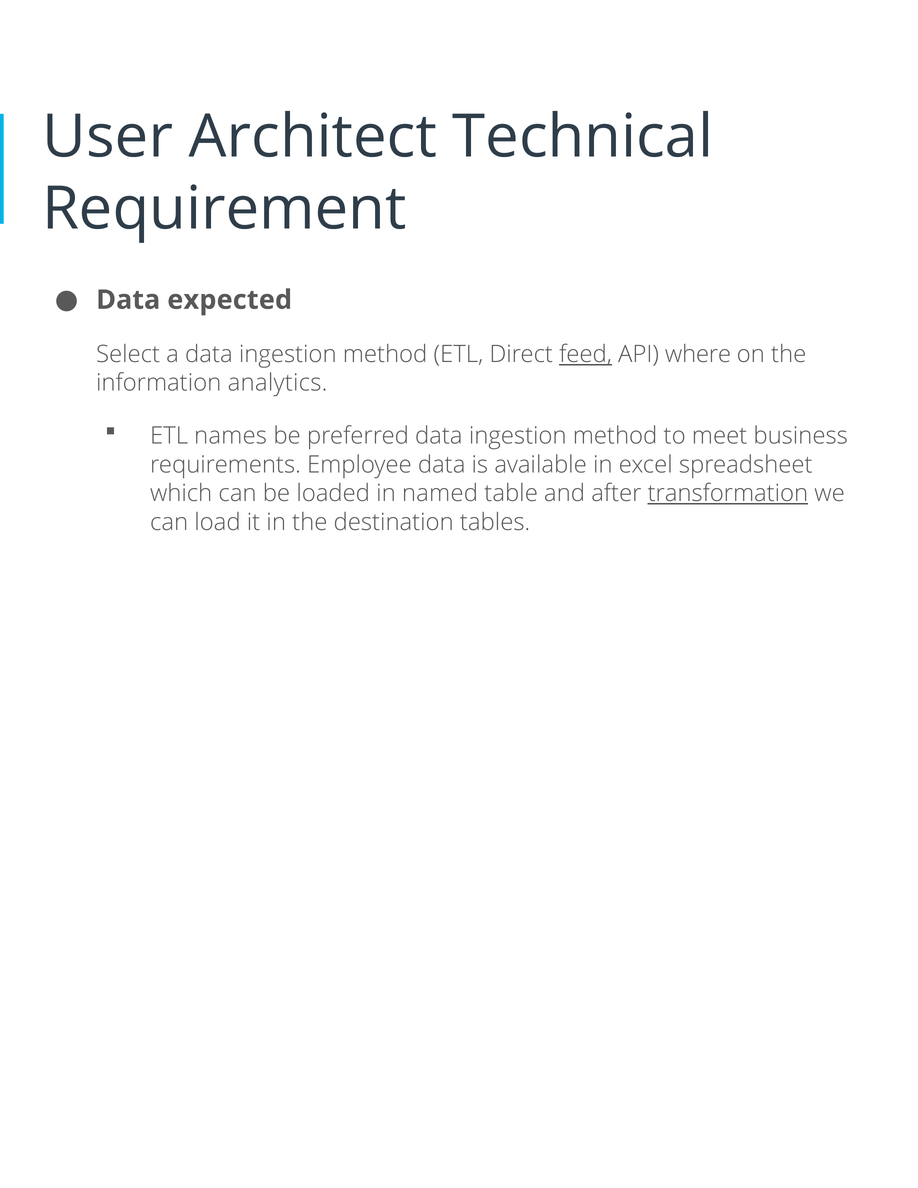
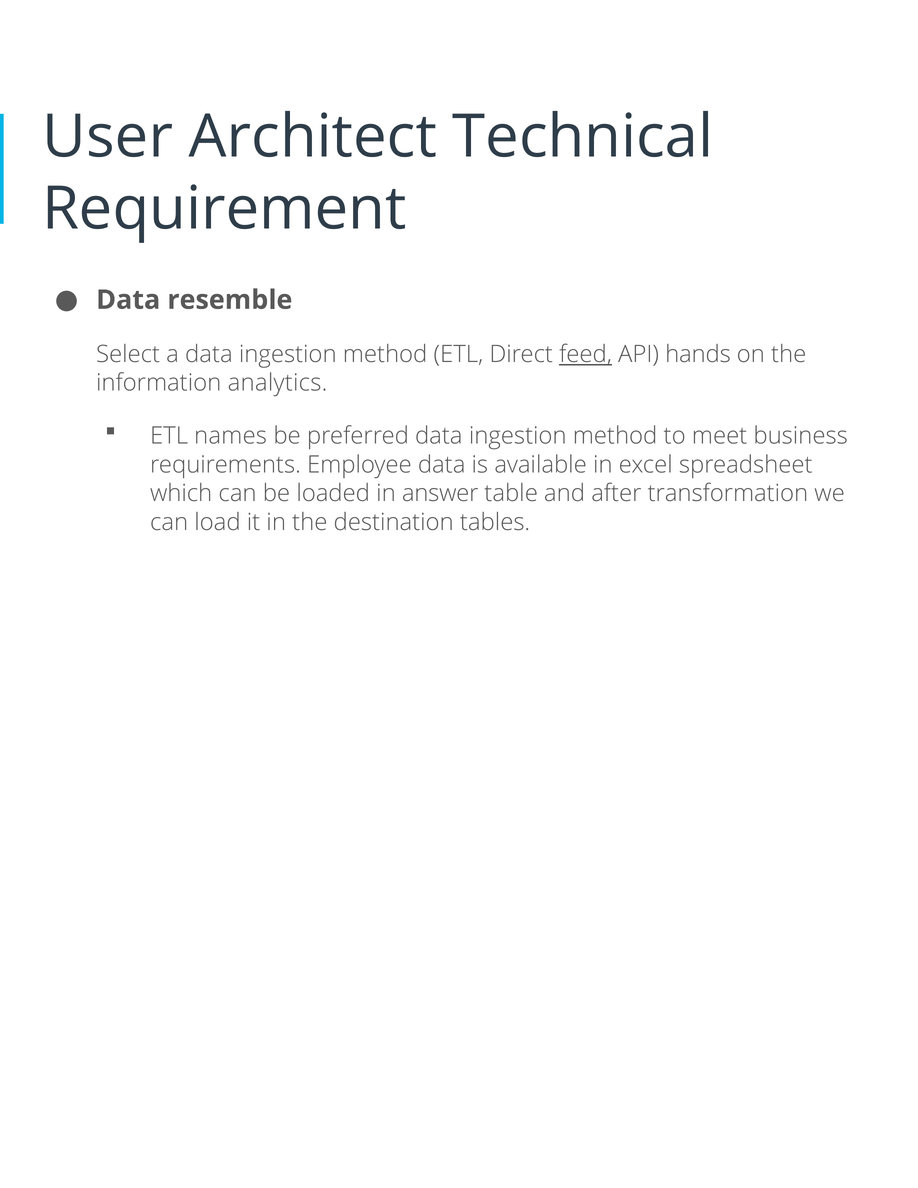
expected: expected -> resemble (230, 300)
where: where -> hands (698, 354)
named: named -> answer (440, 493)
transformation underline: present -> none (728, 493)
